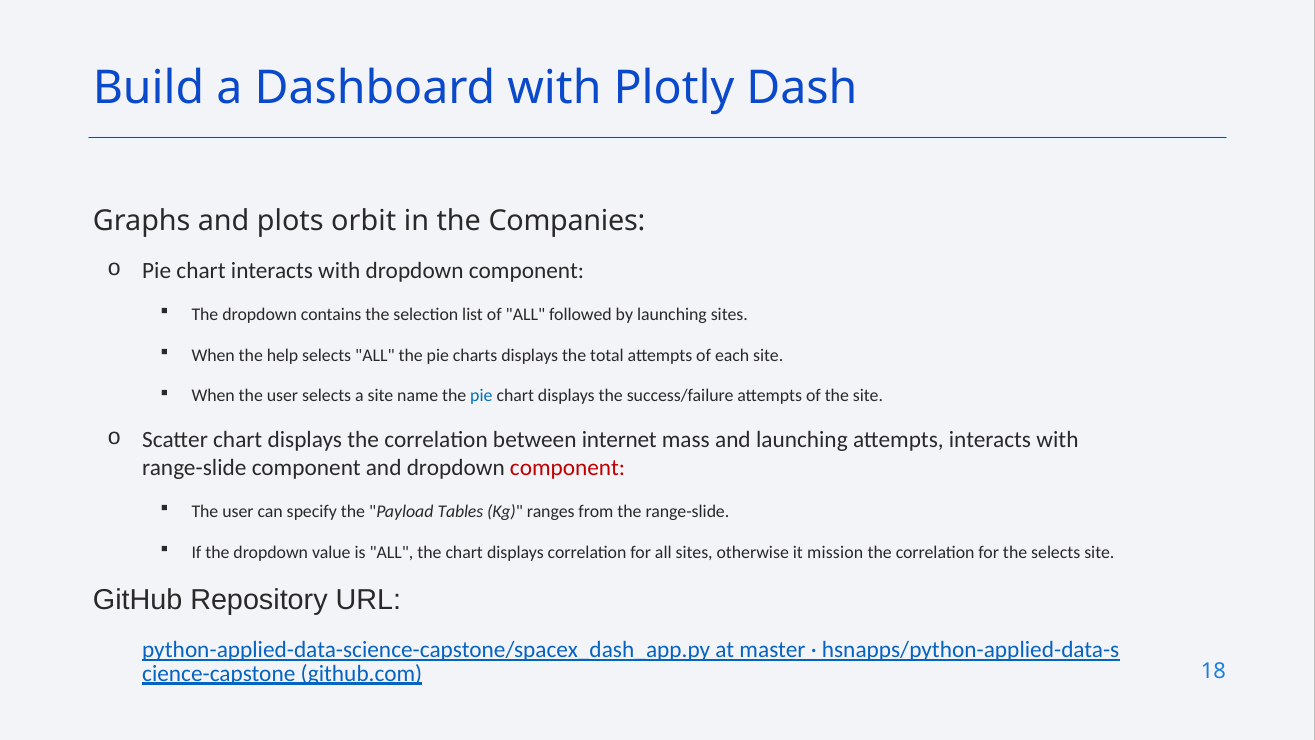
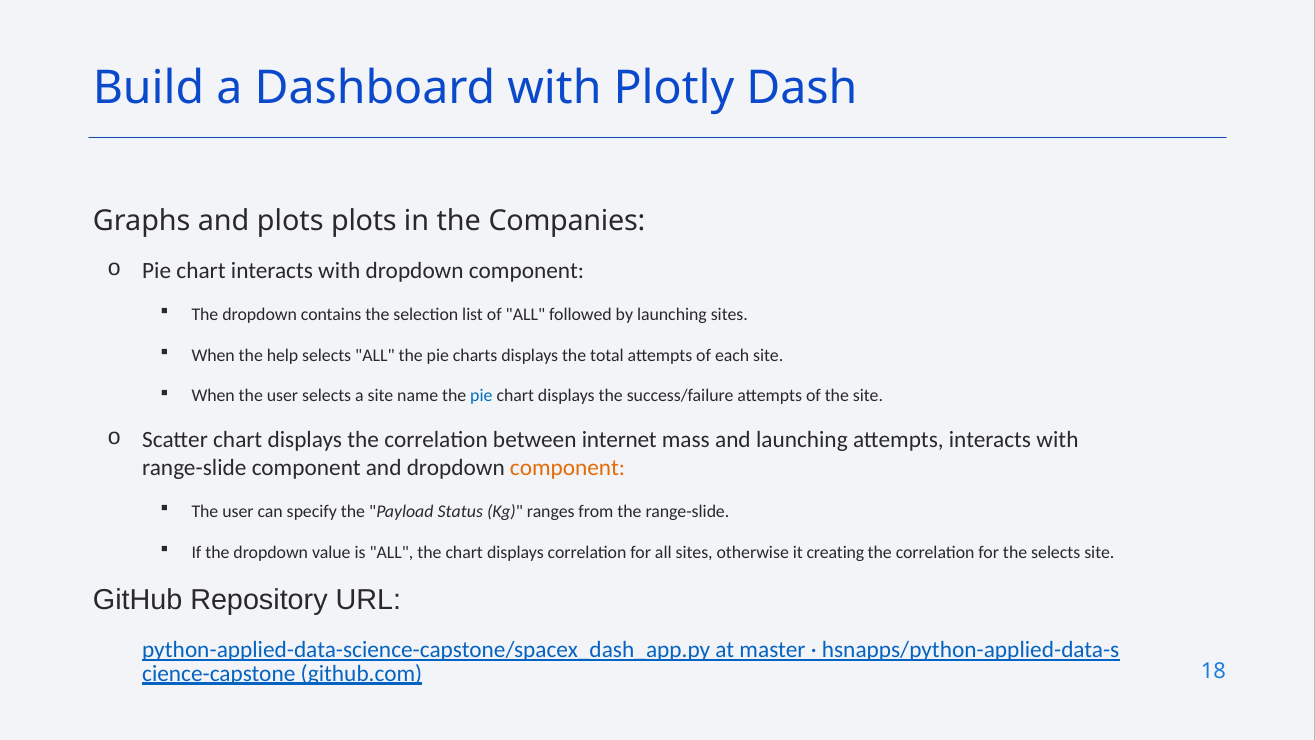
plots orbit: orbit -> plots (364, 221)
component colour: red -> orange (568, 468)
Tables: Tables -> Status (460, 511)
mission: mission -> creating (835, 552)
